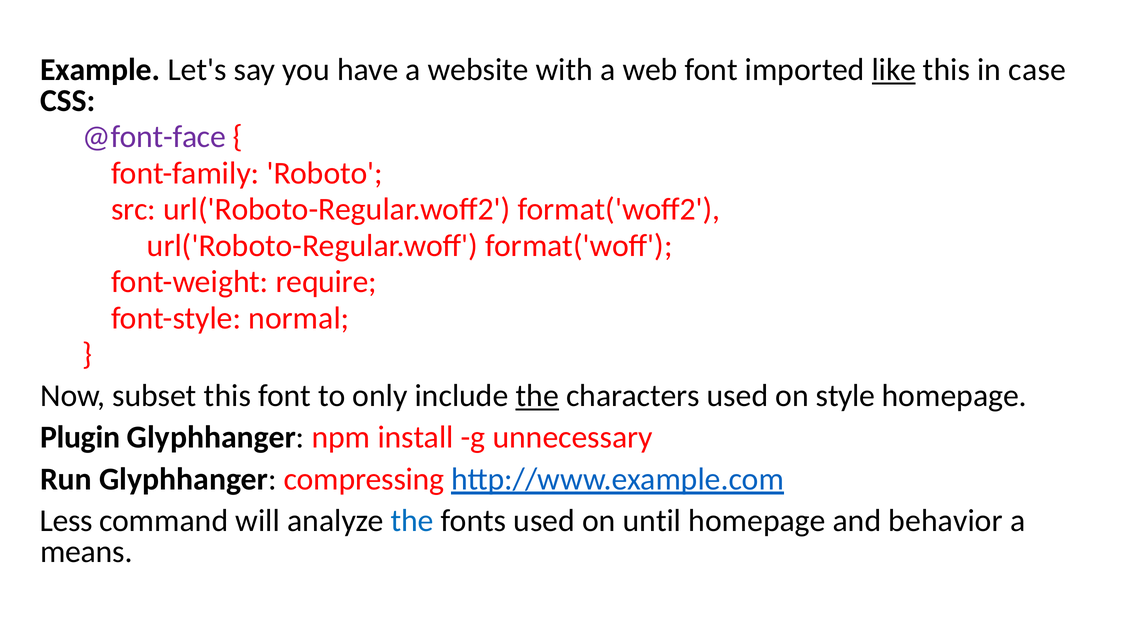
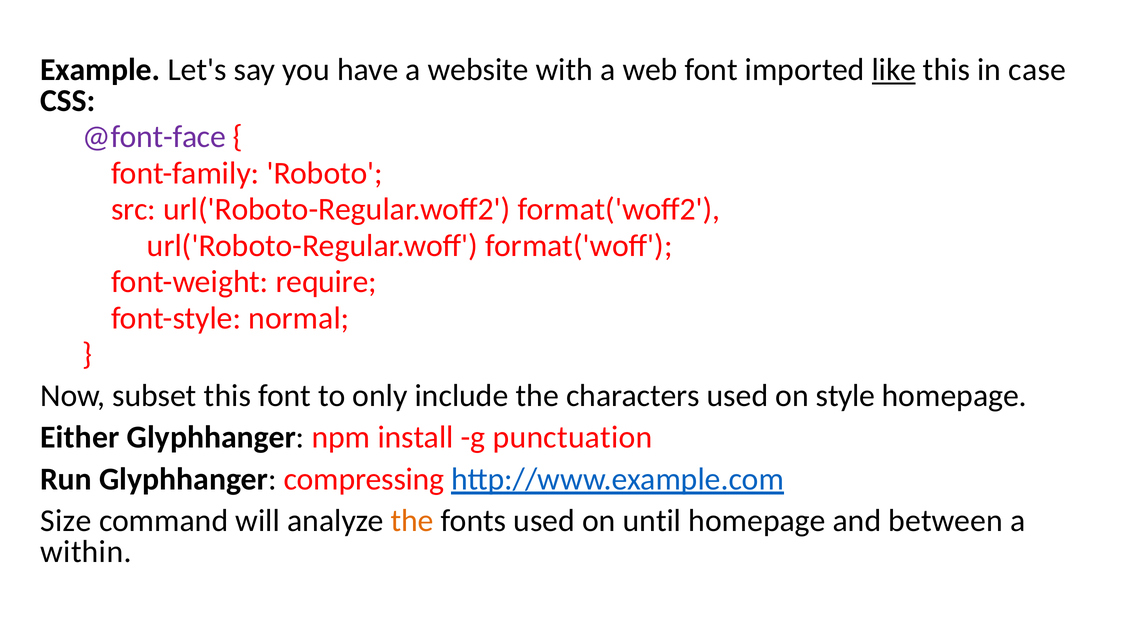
the underline: present -> none (537, 396)
Plugin: Plugin -> Either (80, 437)
unnecessary: unnecessary -> punctuation (573, 437)
Less: Less -> Size (66, 521)
the colour: blue -> orange (412, 521)
behavior: behavior -> between (946, 521)
means: means -> within (86, 551)
